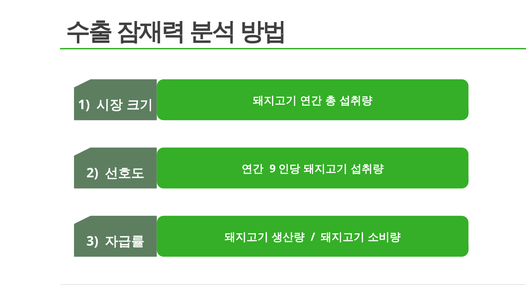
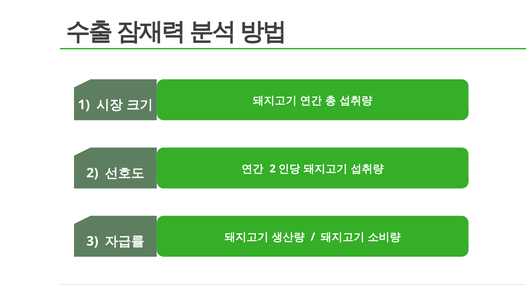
9: 9 -> 2 (273, 169)
